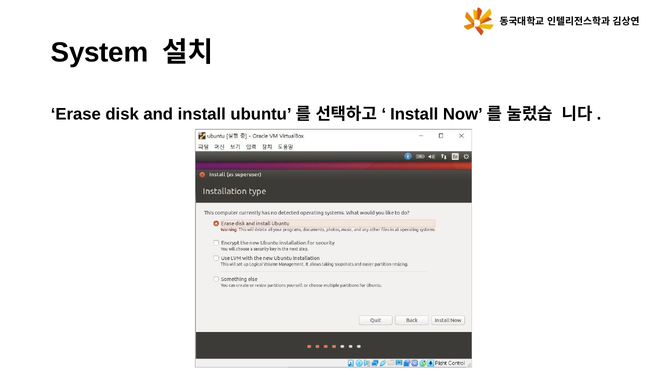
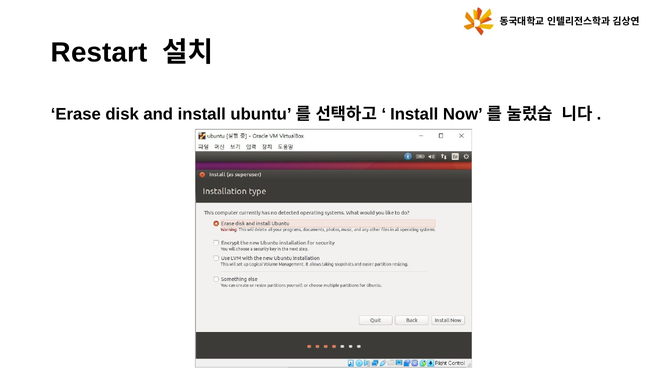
System: System -> Restart (99, 52)
